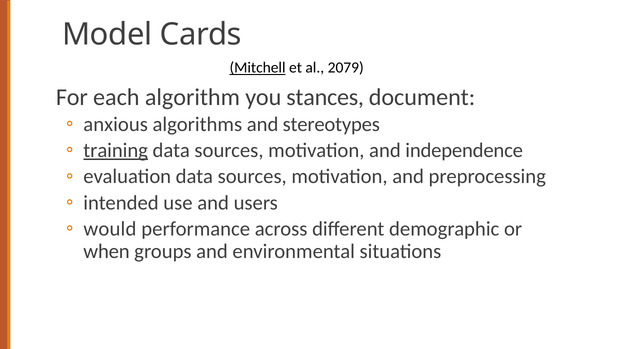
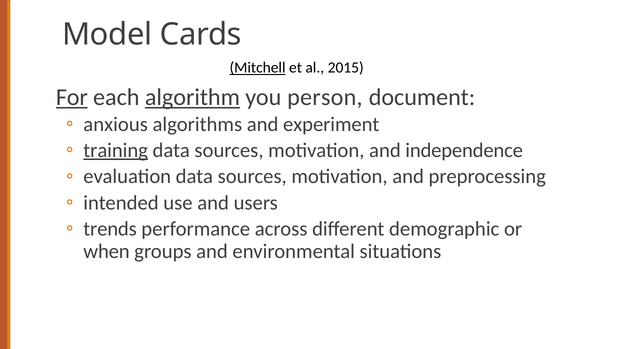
2079: 2079 -> 2015 (346, 68)
For underline: none -> present (72, 97)
algorithm underline: none -> present (192, 97)
stances: stances -> person (325, 97)
stereotypes: stereotypes -> experiment (331, 124)
would: would -> trends (110, 229)
